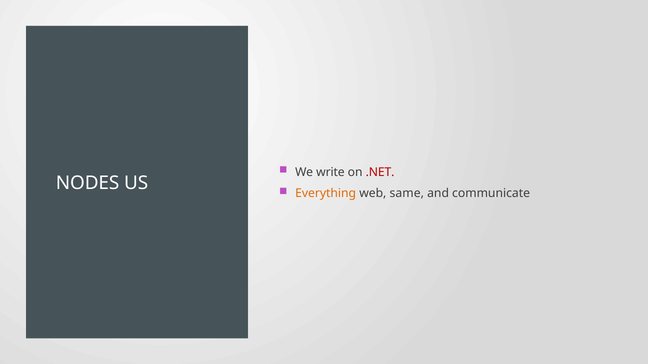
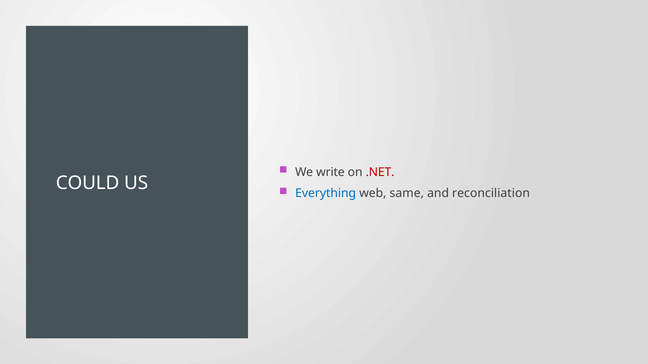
NODES: NODES -> COULD (88, 183)
Everything colour: orange -> blue (326, 193)
communicate: communicate -> reconciliation (491, 193)
